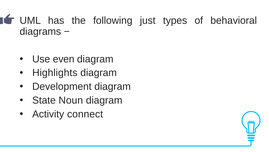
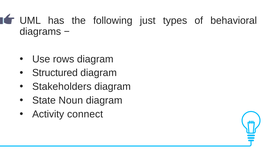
even: even -> rows (64, 59)
Highlights: Highlights -> Structured (55, 73)
Development: Development -> Stakeholders (62, 86)
